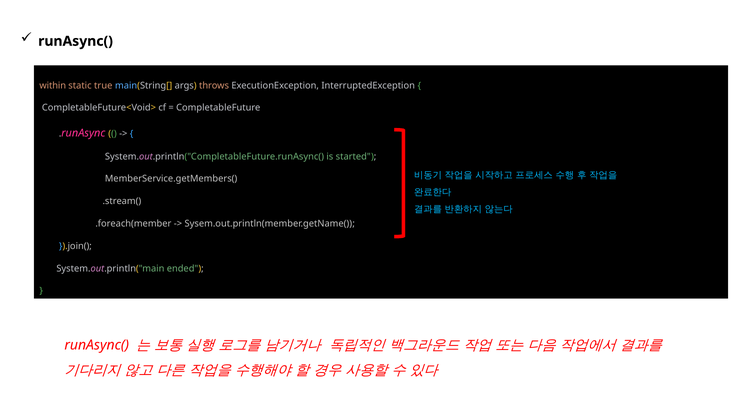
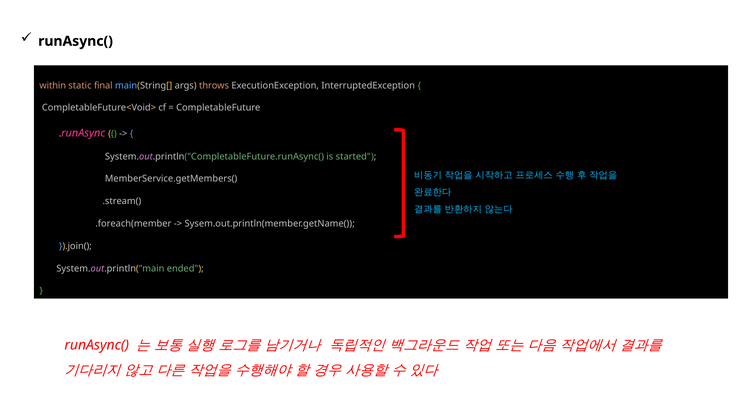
true: true -> final (103, 85)
